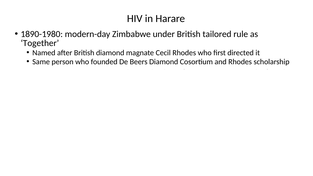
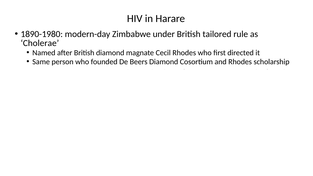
Together: Together -> Cholerae (40, 43)
